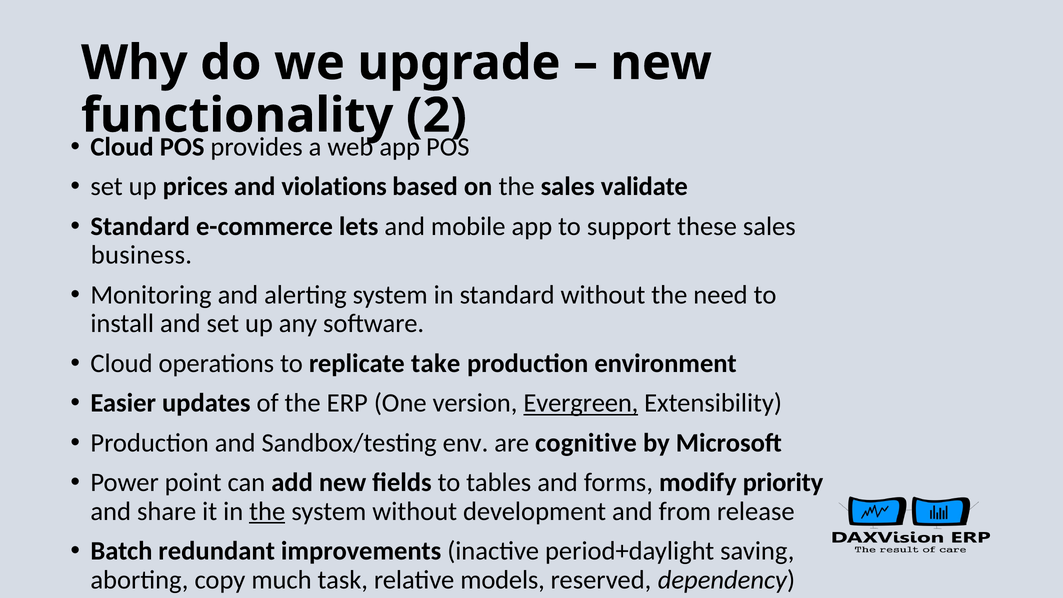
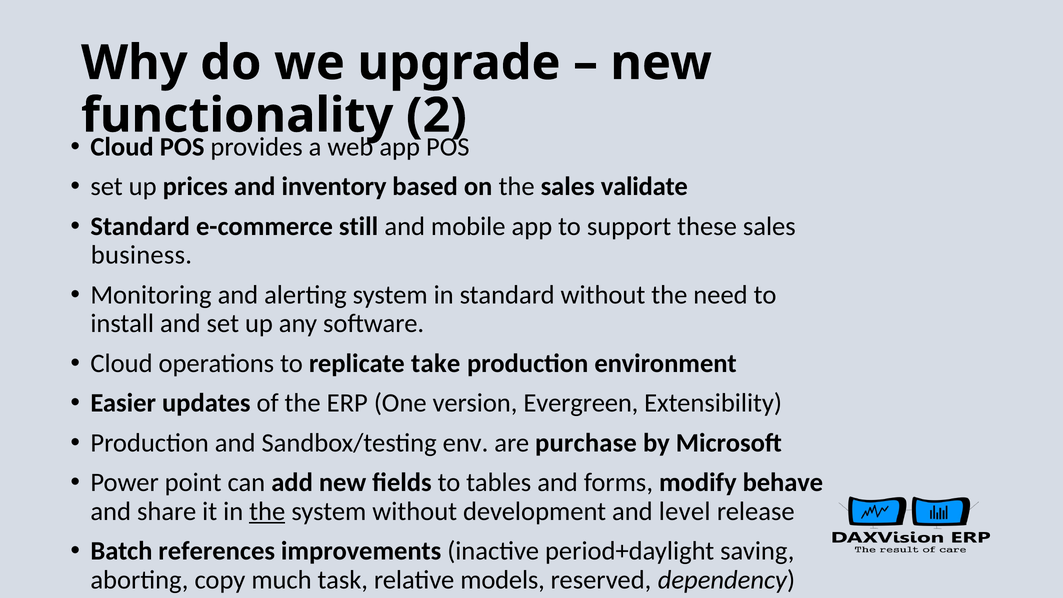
violations: violations -> inventory (334, 187)
lets: lets -> still (359, 226)
Evergreen underline: present -> none (581, 403)
cognitive: cognitive -> purchase (586, 443)
priority: priority -> behave (783, 483)
from: from -> level (685, 511)
redundant: redundant -> references (217, 551)
